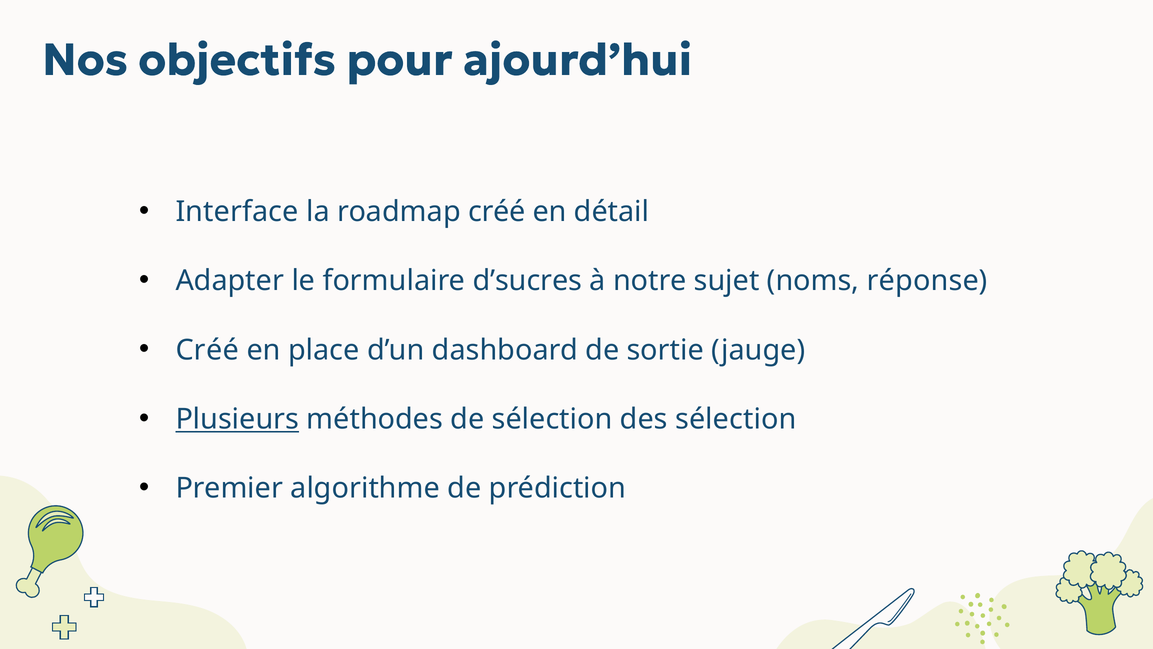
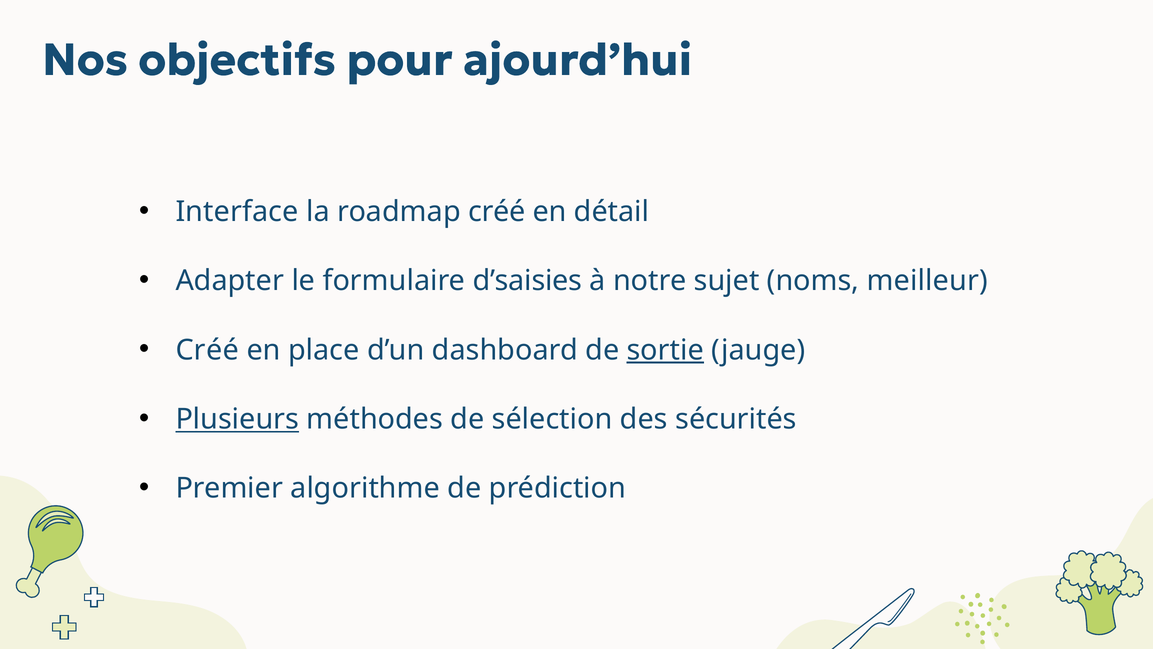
d’sucres: d’sucres -> d’saisies (527, 281)
réponse: réponse -> meilleur (927, 281)
sortie underline: none -> present (665, 350)
des sélection: sélection -> sécurités (736, 419)
